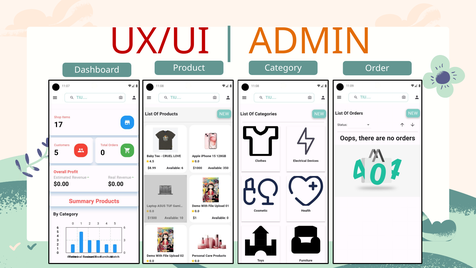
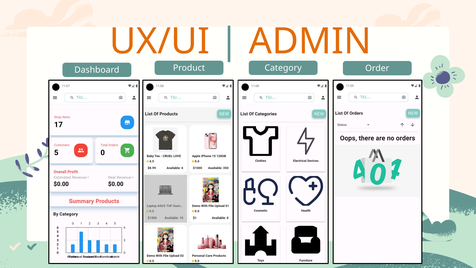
UX/UI colour: red -> orange (160, 41)
